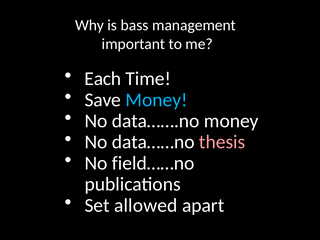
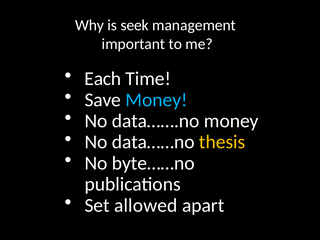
bass: bass -> seek (135, 25)
thesis colour: pink -> yellow (222, 142)
field……no: field……no -> byte……no (153, 163)
